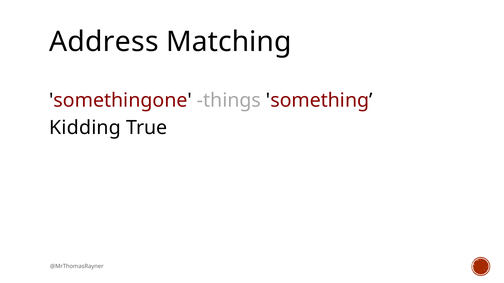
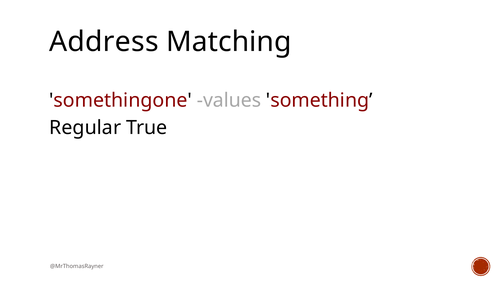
things: things -> values (229, 101)
Kidding: Kidding -> Regular (85, 128)
